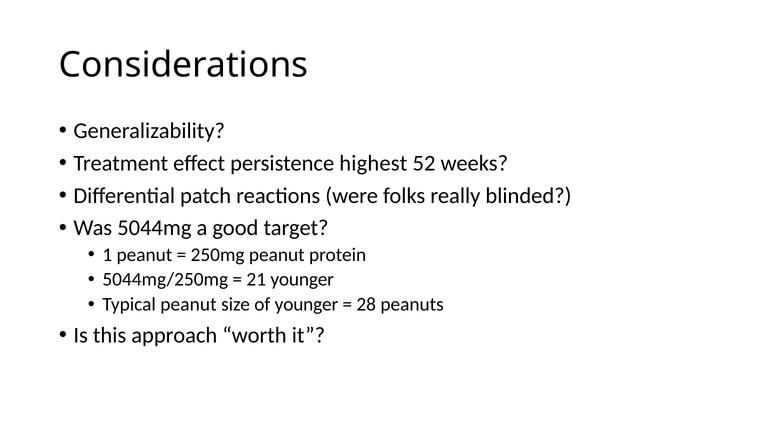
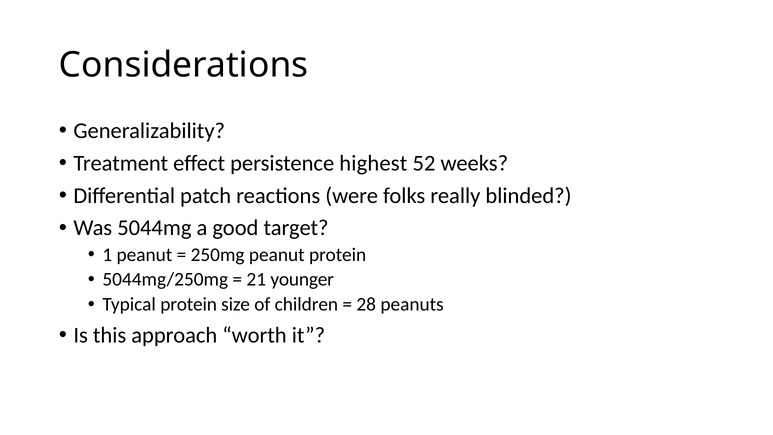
Typical peanut: peanut -> protein (189, 304)
of younger: younger -> children (306, 304)
